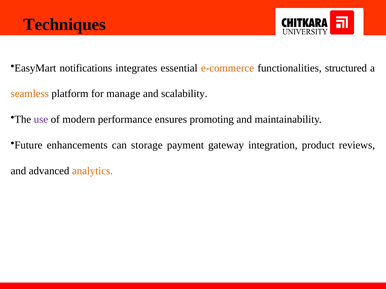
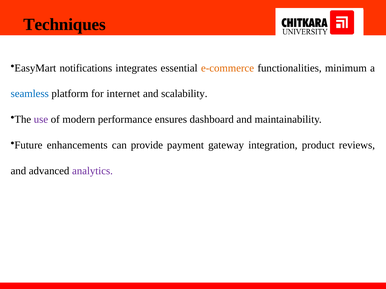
structured: structured -> minimum (346, 68)
seamless colour: orange -> blue (30, 94)
manage: manage -> internet (123, 94)
promoting: promoting -> dashboard (212, 120)
storage: storage -> provide (147, 145)
analytics colour: orange -> purple (92, 171)
